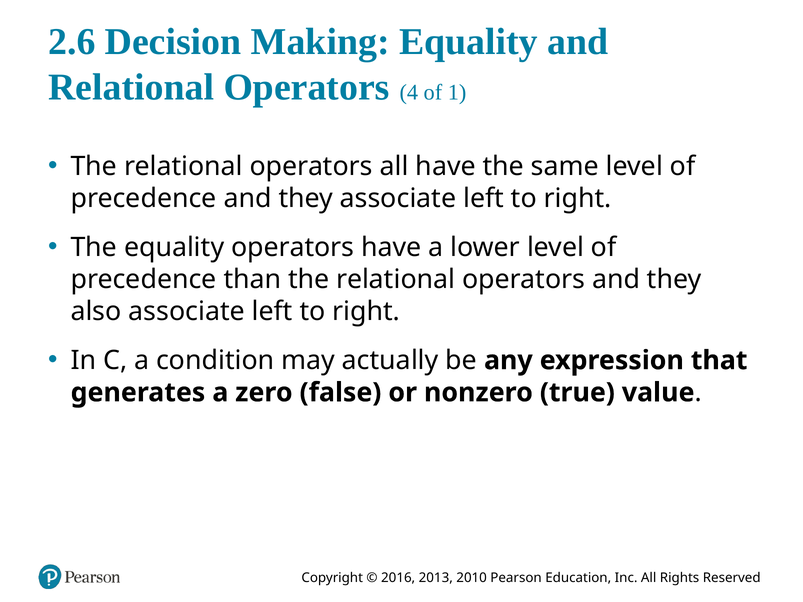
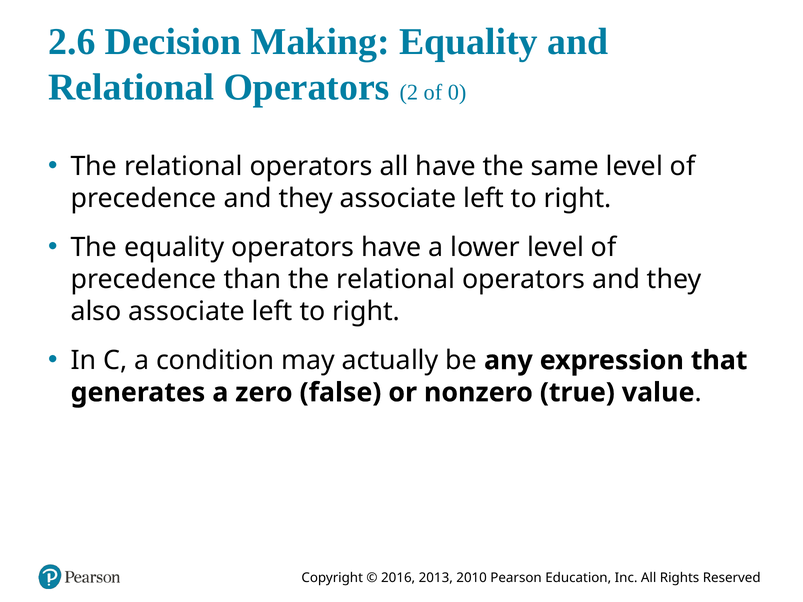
4: 4 -> 2 (409, 92)
1: 1 -> 0 (457, 92)
